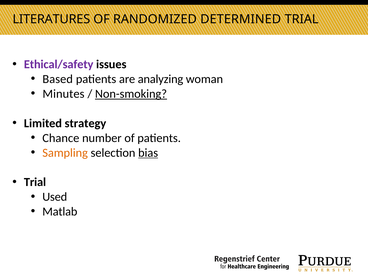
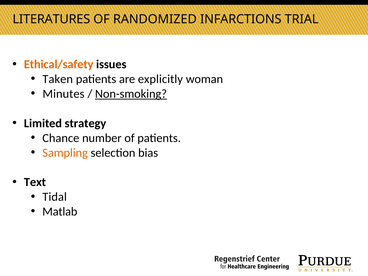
DETERMINED: DETERMINED -> INFARCTIONS (241, 19)
Ethical/safety colour: purple -> orange (59, 64)
Based: Based -> Taken (58, 79)
analyzing: analyzing -> explicitly (160, 79)
bias underline: present -> none (148, 153)
Trial: Trial -> Text (35, 182)
Used: Used -> Tidal (55, 197)
